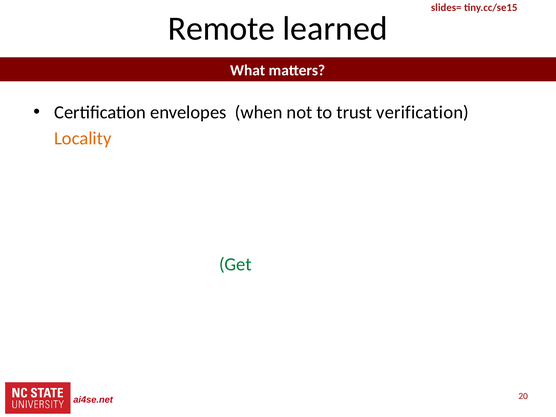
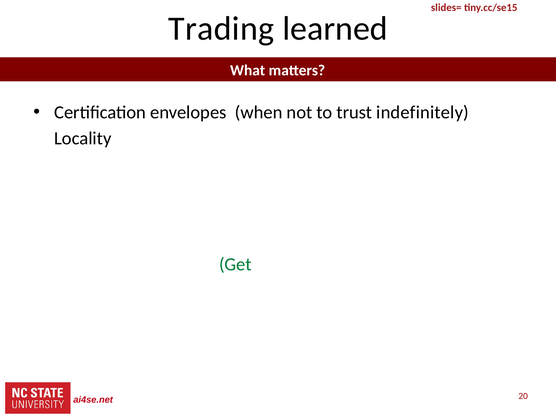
Remote: Remote -> Trading (221, 29)
trust verification: verification -> indefinitely (423, 113)
Locality colour: orange -> black (83, 138)
